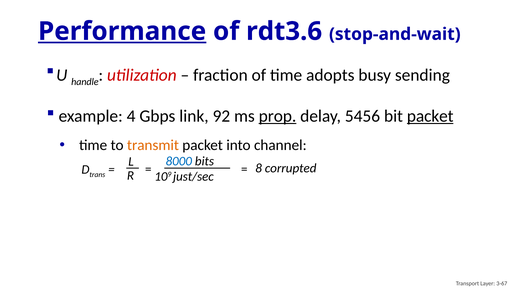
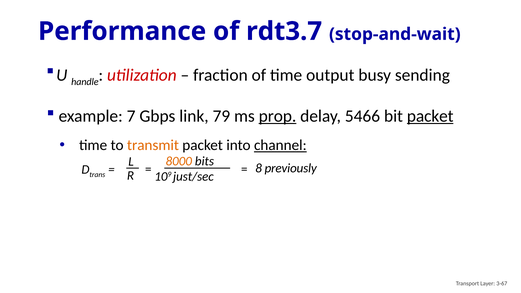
Performance underline: present -> none (122, 31)
rdt3.6: rdt3.6 -> rdt3.7 (284, 31)
adopts: adopts -> output (330, 75)
4: 4 -> 7 (131, 116)
92: 92 -> 79 (221, 116)
5456: 5456 -> 5466 (362, 116)
channel underline: none -> present (280, 145)
8000 colour: blue -> orange (179, 161)
corrupted: corrupted -> previously (291, 168)
